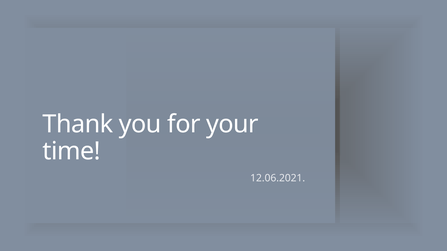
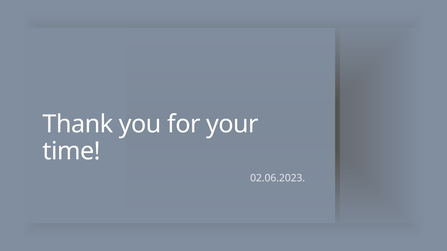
12.06.2021: 12.06.2021 -> 02.06.2023 (278, 178)
